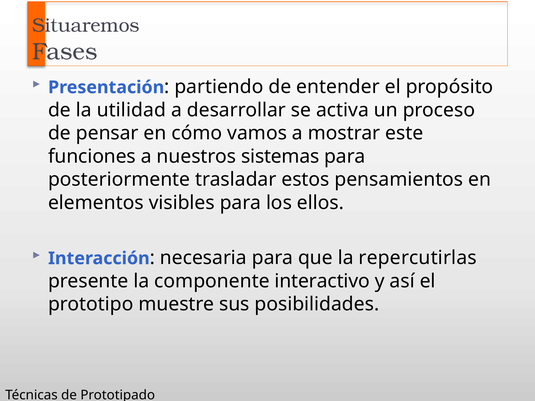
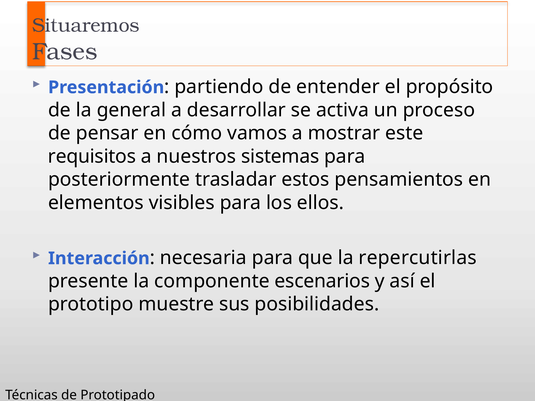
utilidad: utilidad -> general (131, 110)
funciones: funciones -> requisitos (92, 156)
interactivo: interactivo -> escenarios (322, 281)
